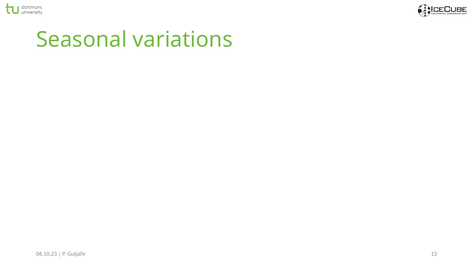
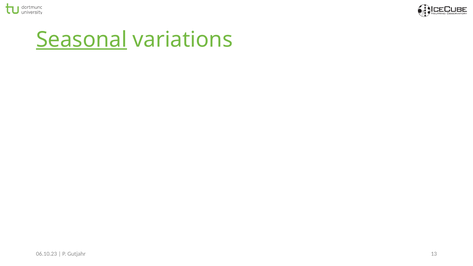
Seasonal underline: none -> present (82, 40)
